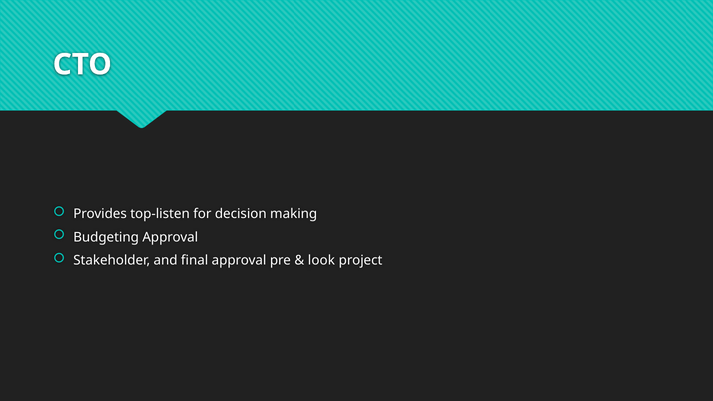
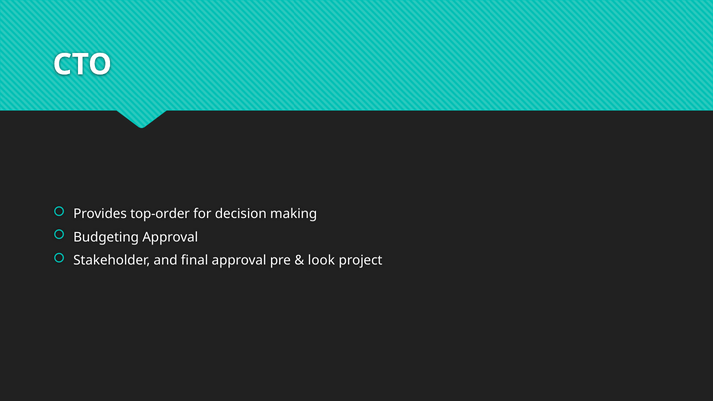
top-listen: top-listen -> top-order (160, 214)
